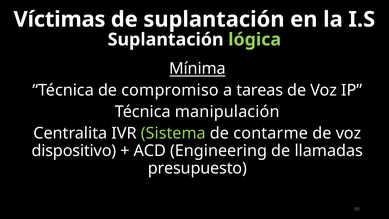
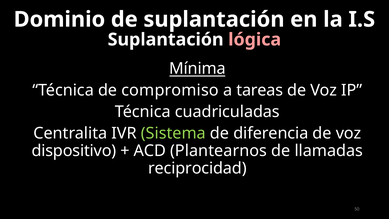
Víctimas: Víctimas -> Dominio (59, 19)
lógica colour: light green -> pink (255, 40)
manipulación: manipulación -> cuadriculadas (227, 112)
contarme: contarme -> diferencia (271, 133)
Engineering: Engineering -> Plantearnos (219, 151)
presupuesto: presupuesto -> reciprocidad (197, 168)
